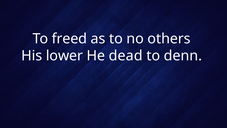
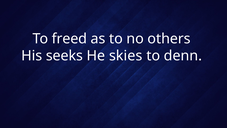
lower: lower -> seeks (64, 56)
dead: dead -> skies (126, 56)
